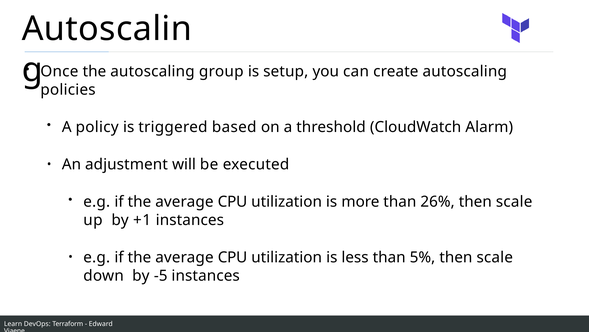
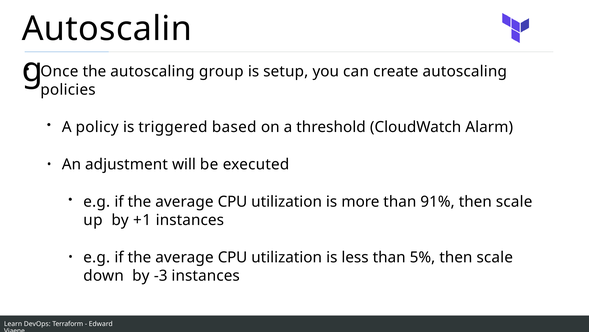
26%: 26% -> 91% (438, 201)
-5: -5 -> -3 (161, 275)
